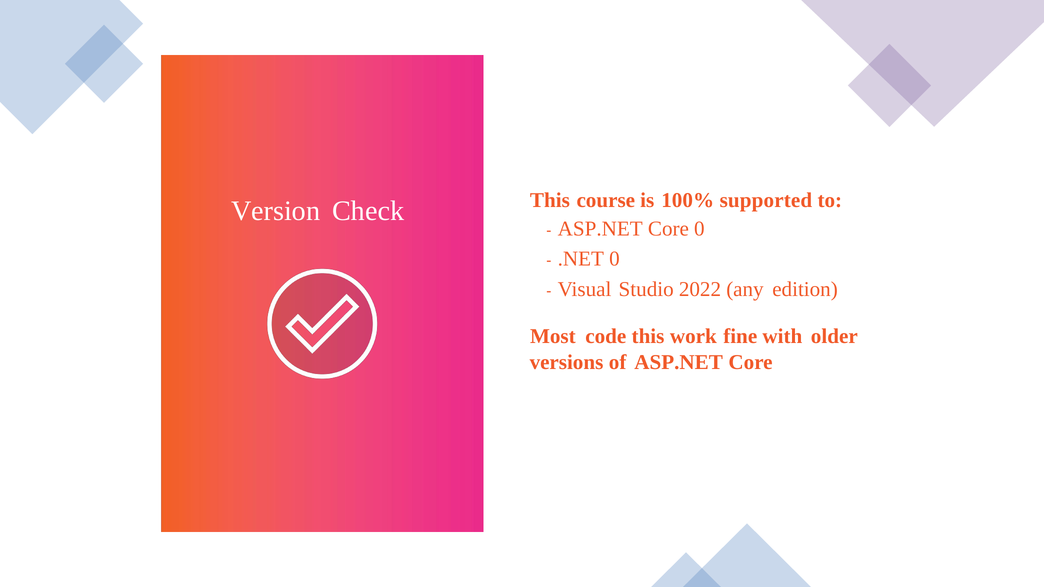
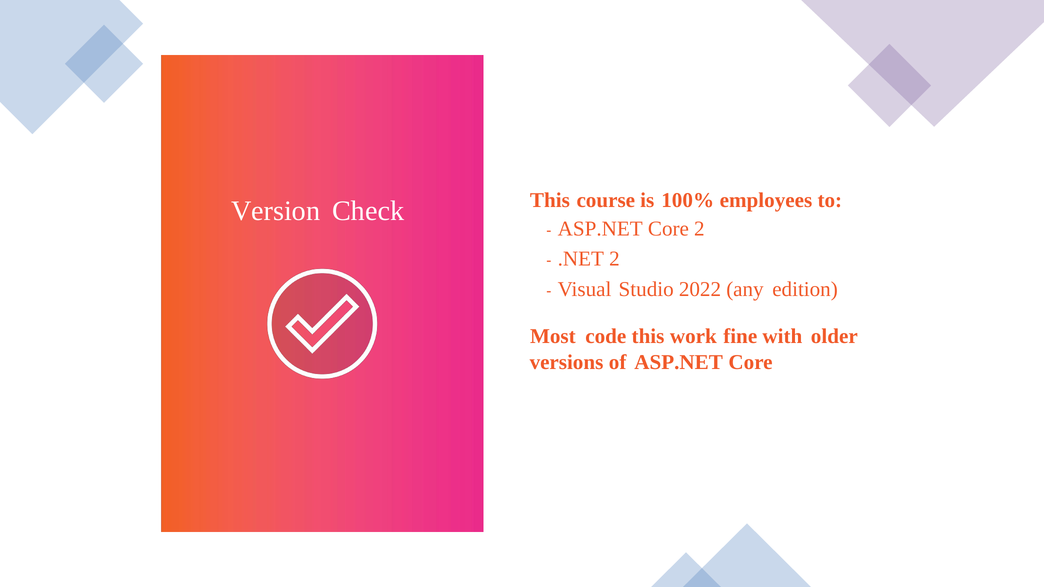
supported: supported -> employees (766, 200)
Core 0: 0 -> 2 (699, 229)
.NET 0: 0 -> 2 (614, 259)
